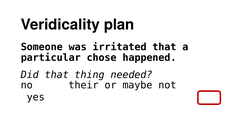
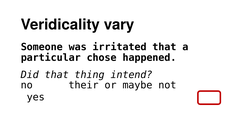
plan: plan -> vary (119, 25)
needed: needed -> intend (132, 74)
